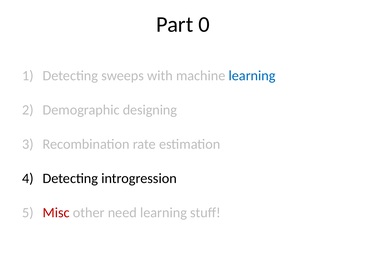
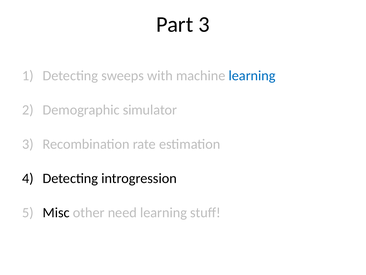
Part 0: 0 -> 3 (204, 24)
designing: designing -> simulator (150, 110)
Misc colour: red -> black (56, 212)
